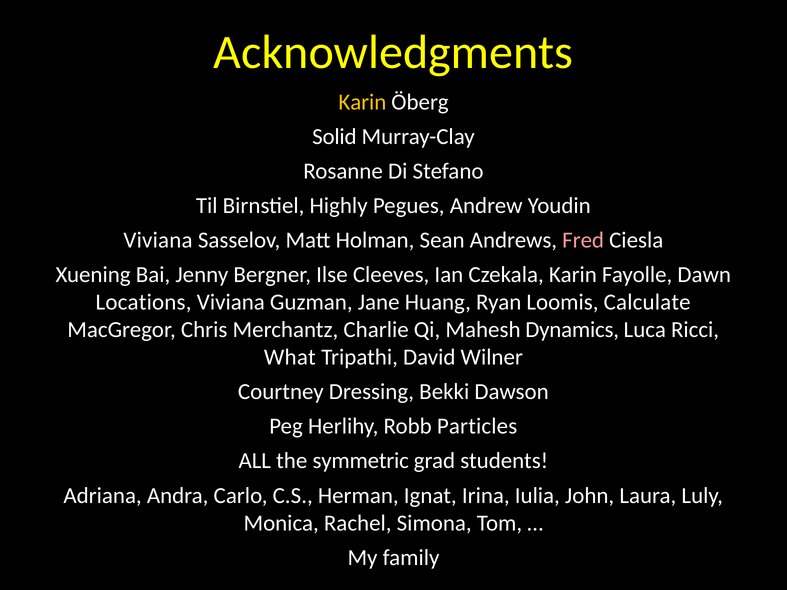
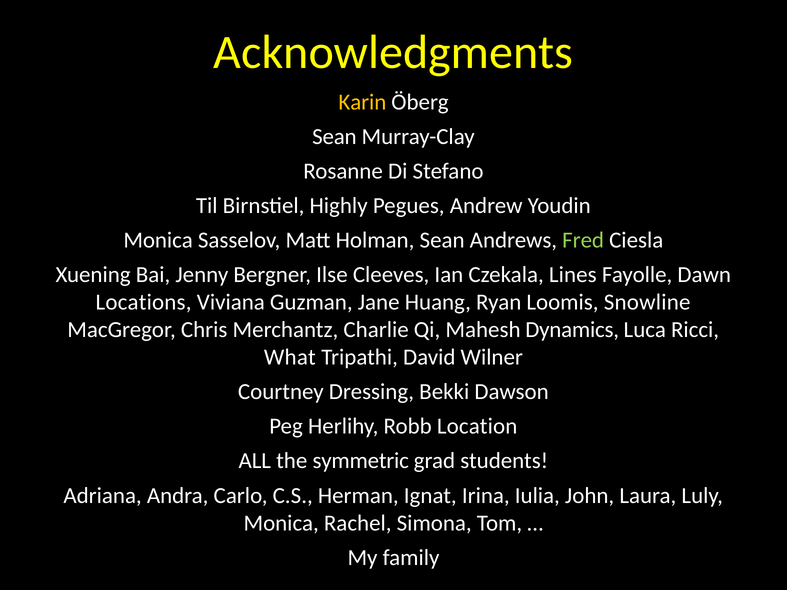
Solid: Solid -> Sean (334, 137)
Viviana: Viviana -> Monica (158, 240)
Fred colour: pink -> light green (583, 240)
Czekala Karin: Karin -> Lines (573, 275)
Calculate: Calculate -> Snowline (647, 302)
Particles: Particles -> Location (477, 427)
